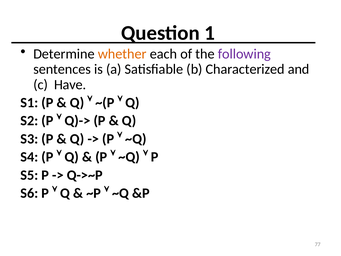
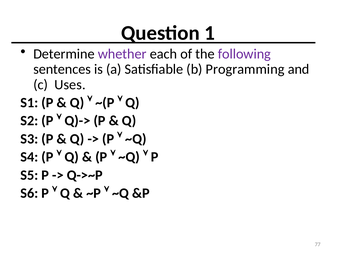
whether colour: orange -> purple (122, 54)
Characterized: Characterized -> Programming (245, 69)
Have: Have -> Uses (70, 85)
